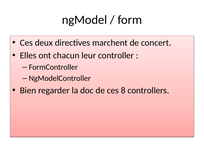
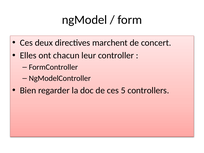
8: 8 -> 5 (123, 90)
